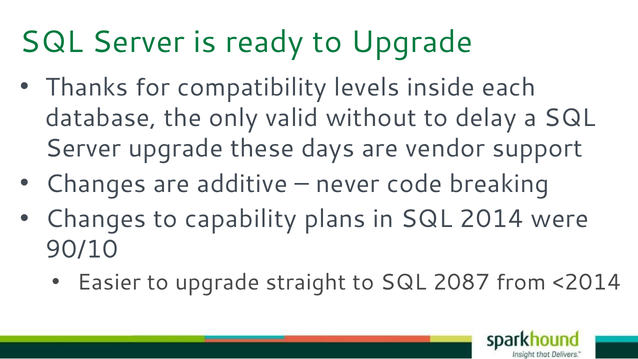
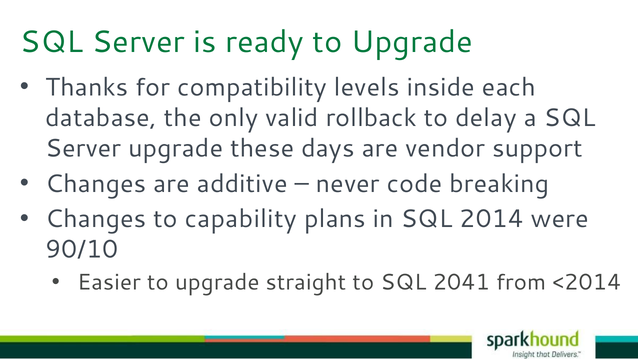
without: without -> rollback (371, 118)
2087: 2087 -> 2041 (461, 282)
